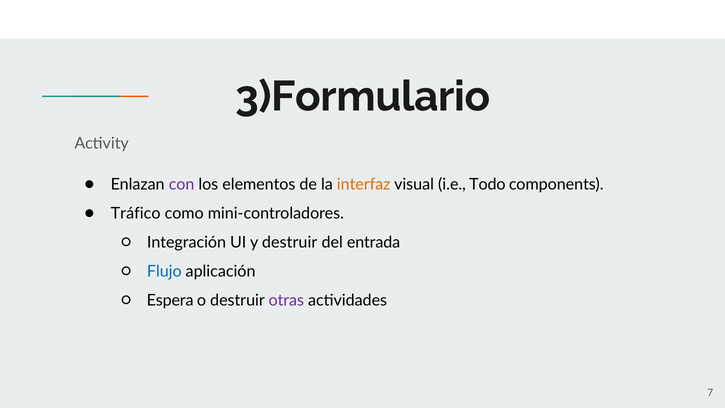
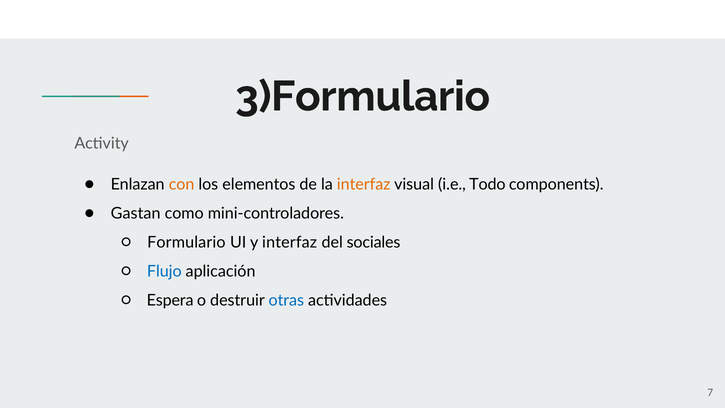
con colour: purple -> orange (182, 184)
Tráfico: Tráfico -> Gastan (136, 213)
Integración: Integración -> Formulario (186, 242)
y destruir: destruir -> interfaz (290, 242)
entrada: entrada -> sociales (374, 242)
otras colour: purple -> blue (286, 300)
